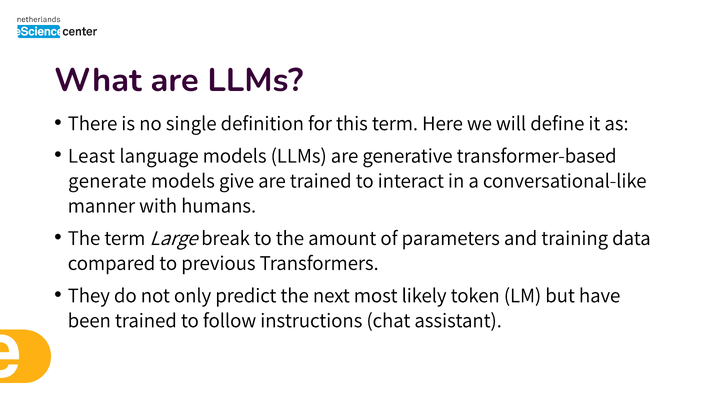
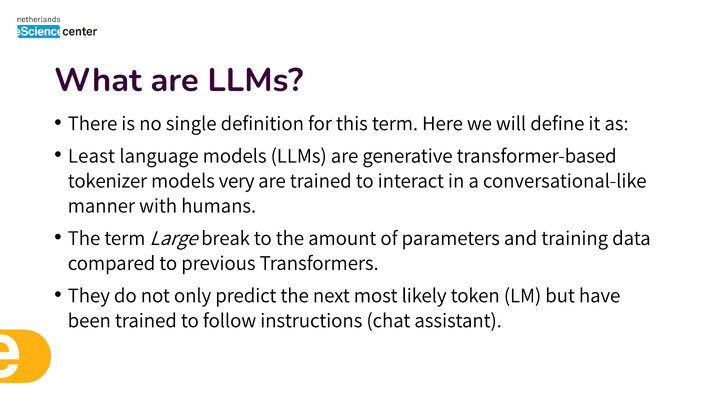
generate: generate -> tokenizer (107, 181)
give: give -> very (237, 181)
